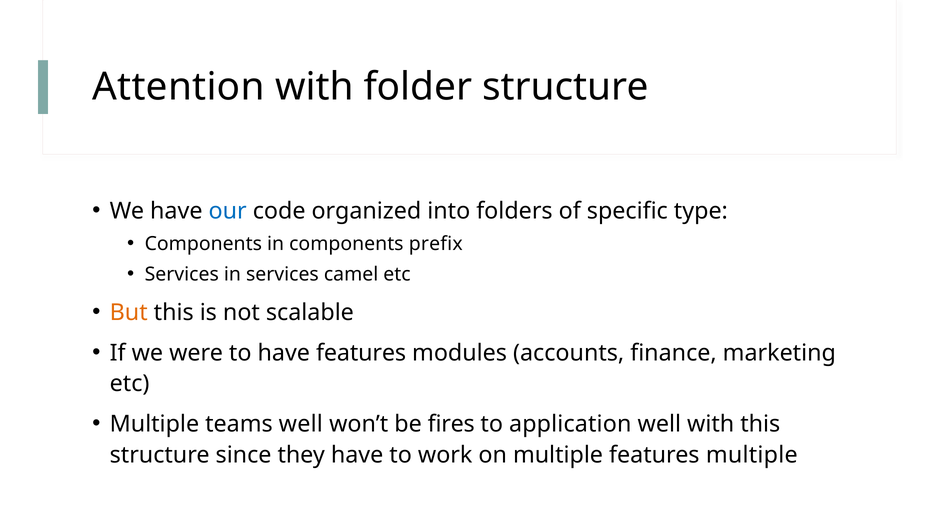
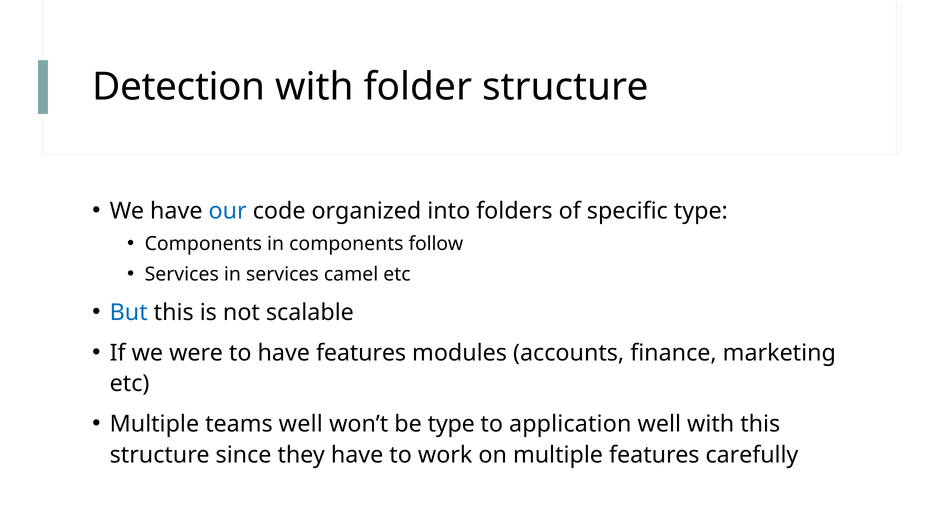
Attention: Attention -> Detection (179, 87)
prefix: prefix -> follow (436, 244)
But colour: orange -> blue (129, 313)
be fires: fires -> type (451, 424)
features multiple: multiple -> carefully (752, 455)
